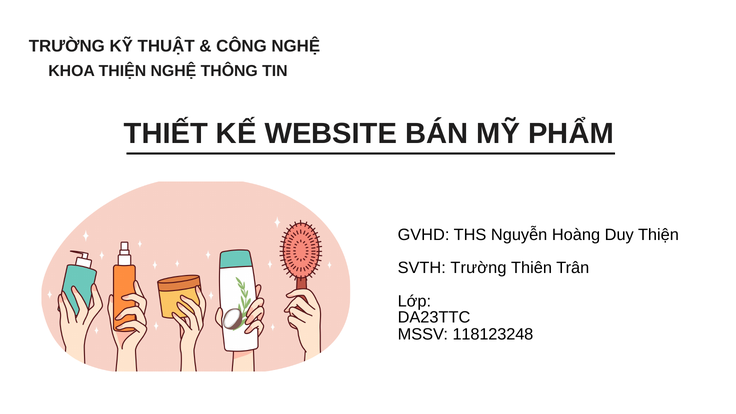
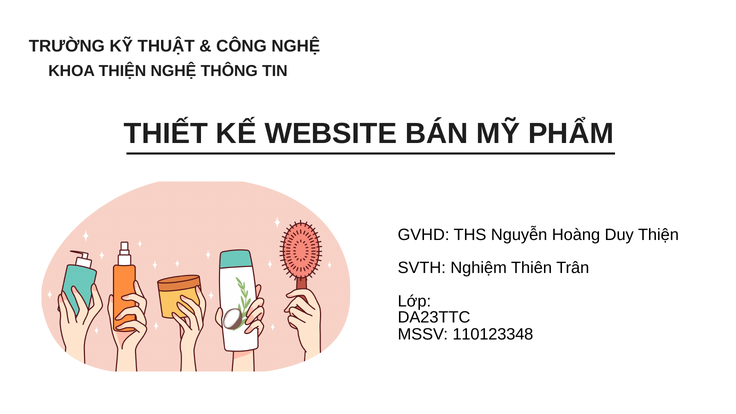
SVTH Trường: Trường -> Nghiệm (479, 268)
118123248: 118123248 -> 110123348 (493, 335)
